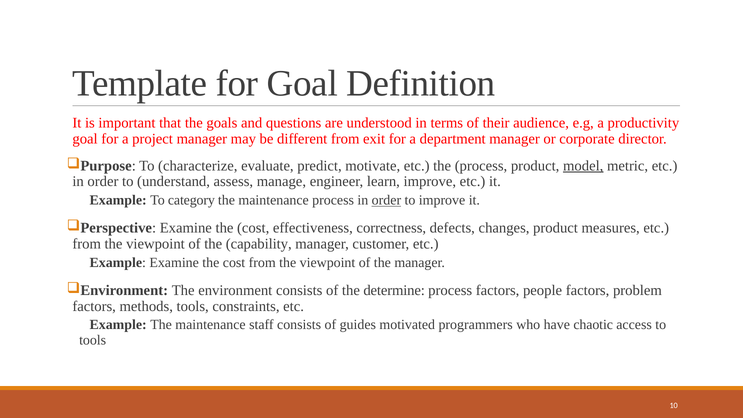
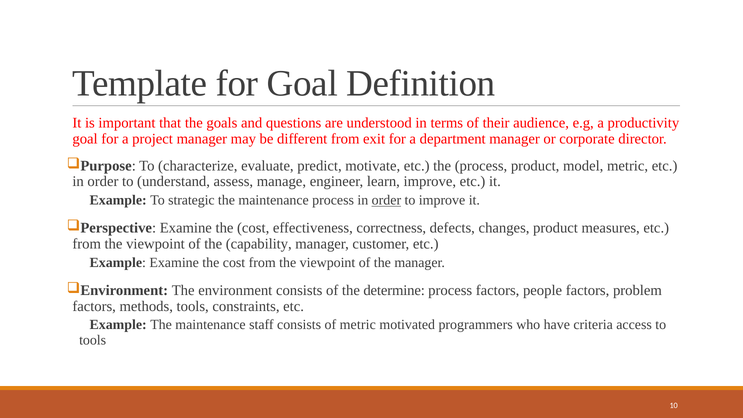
model underline: present -> none (583, 166)
category: category -> strategic (191, 200)
of guides: guides -> metric (358, 325)
chaotic: chaotic -> criteria (593, 325)
